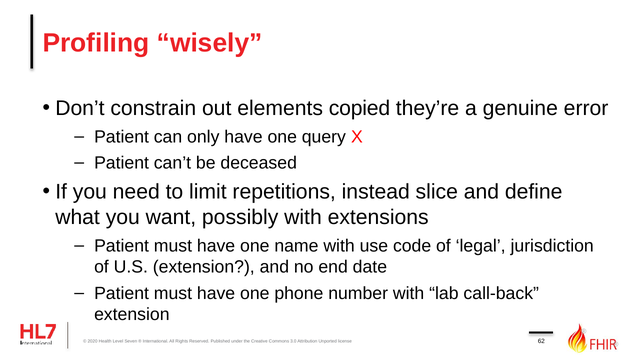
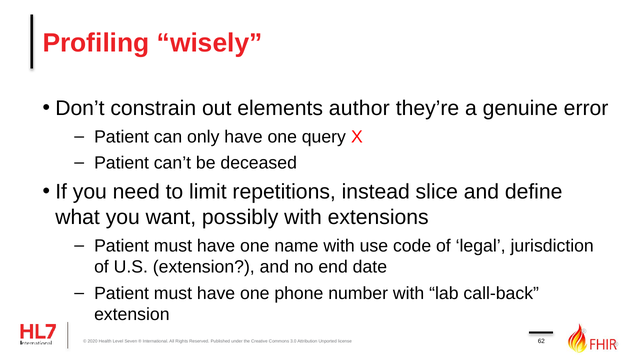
copied: copied -> author (359, 108)
